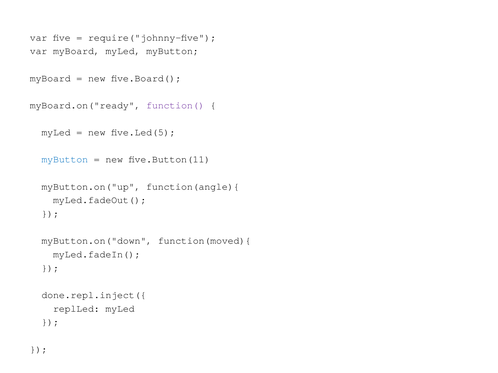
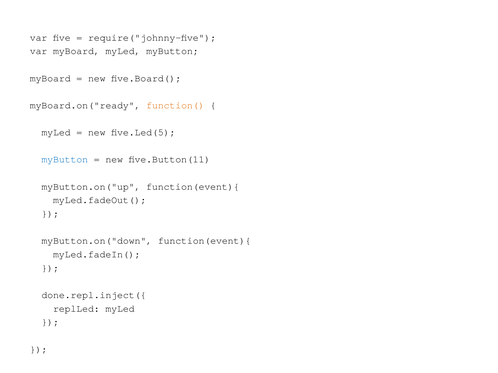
function( colour: purple -> orange (175, 105)
myButton.on("up function(angle){: function(angle){ -> function(event){ (193, 187)
myButton.on("down function(moved){: function(moved){ -> function(event){ (204, 241)
